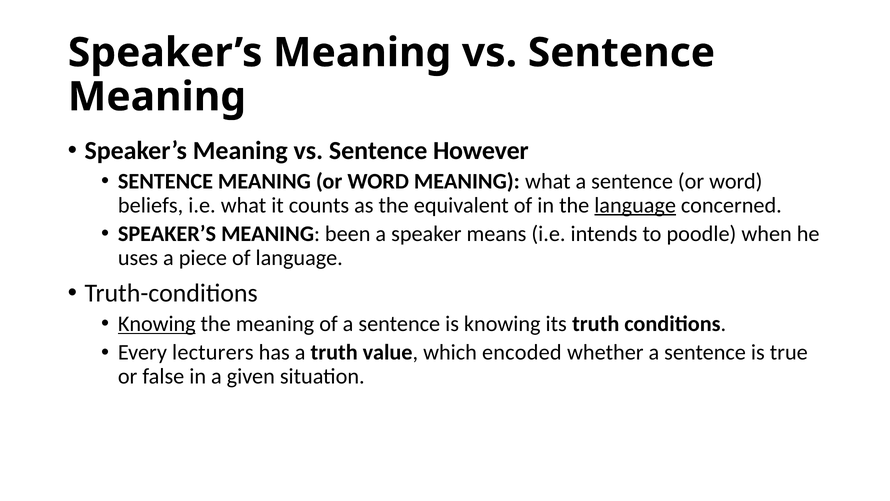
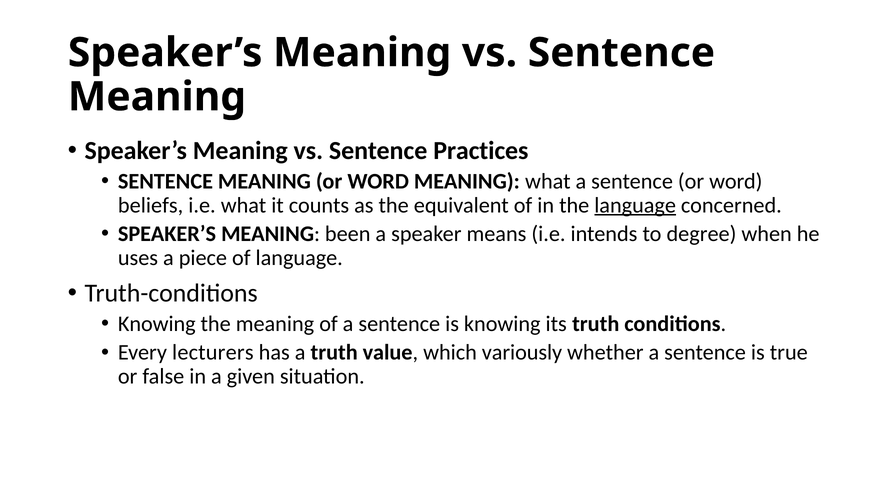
However: However -> Practices (481, 150)
poodle: poodle -> degree (701, 234)
Knowing underline: present -> none (157, 324)
encoded: encoded -> variously (522, 352)
